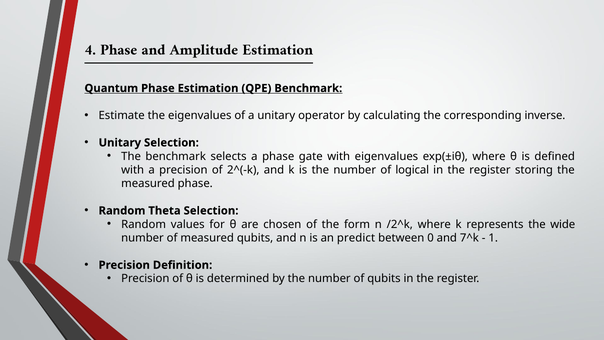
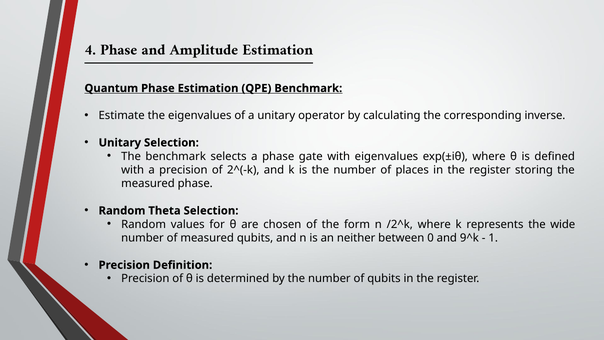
logical: logical -> places (412, 170)
predict: predict -> neither (356, 238)
7^k: 7^k -> 9^k (469, 238)
